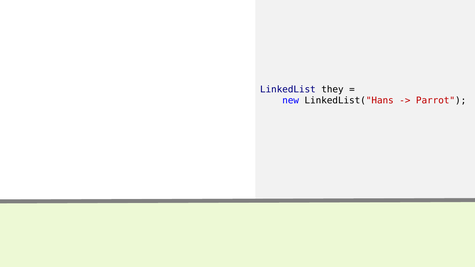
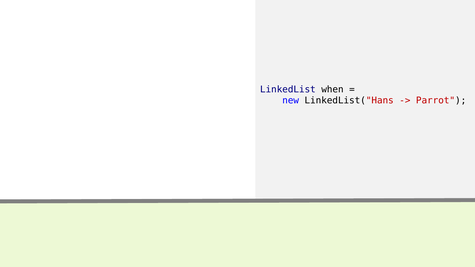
they: they -> when (332, 90)
